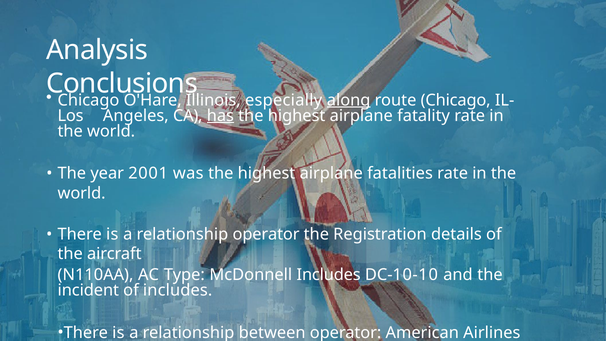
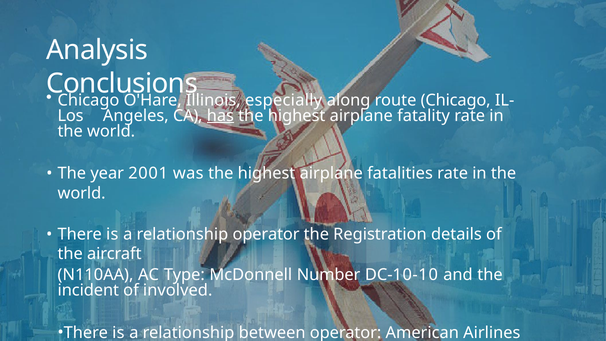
along underline: present -> none (349, 100)
McDonnell Includes: Includes -> Number (329, 275)
of includes: includes -> involved (178, 290)
